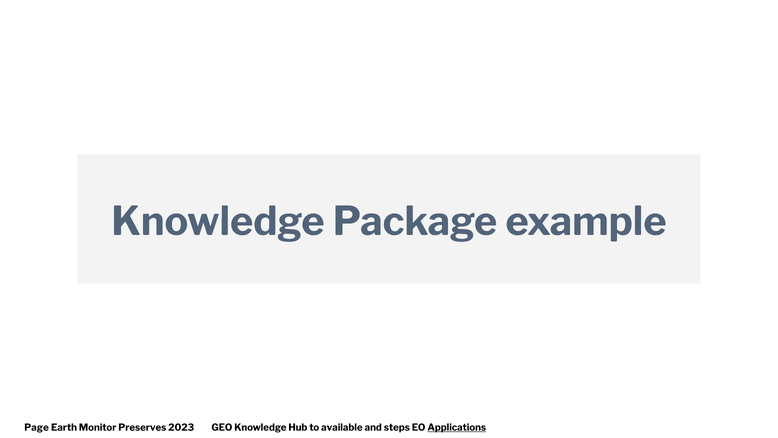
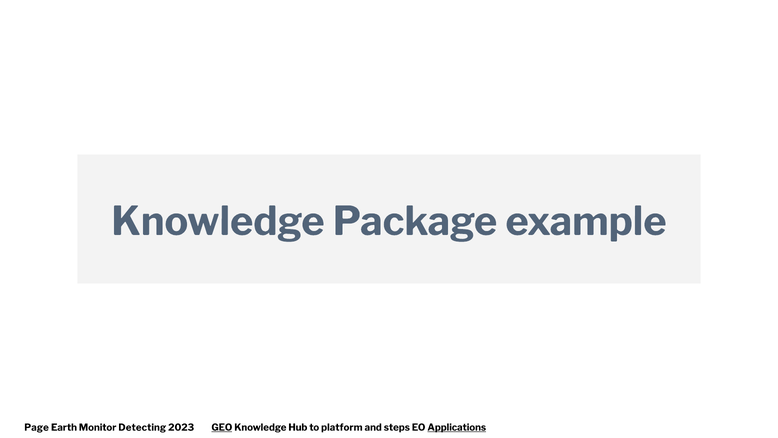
Preserves: Preserves -> Detecting (142, 427)
GEO underline: none -> present (222, 427)
available: available -> platform (342, 427)
